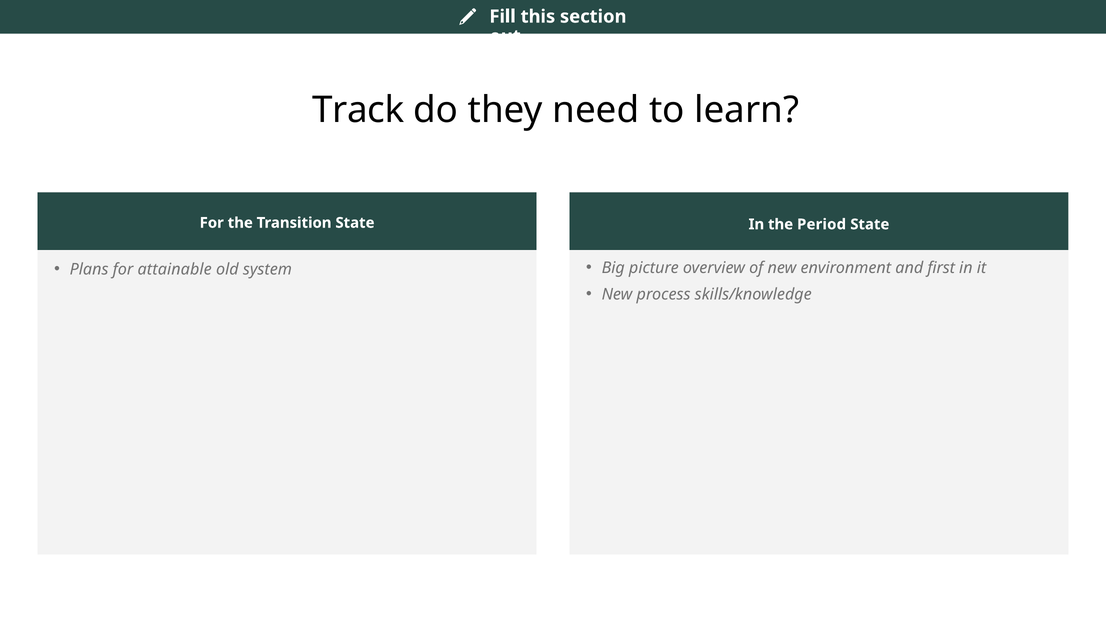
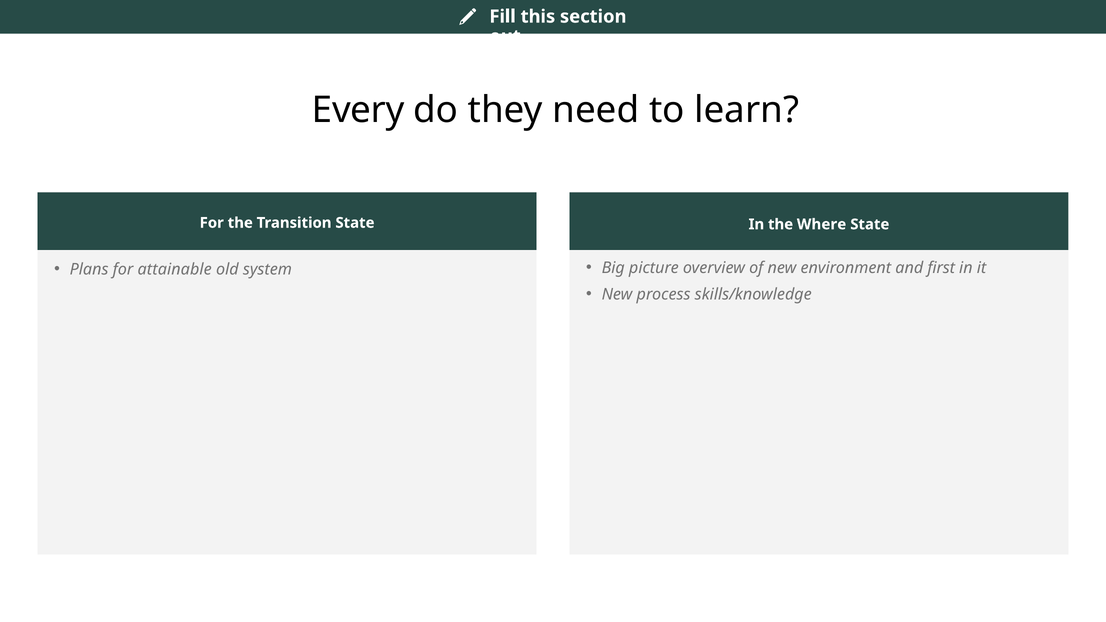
Track: Track -> Every (358, 110)
Period: Period -> Where (822, 224)
